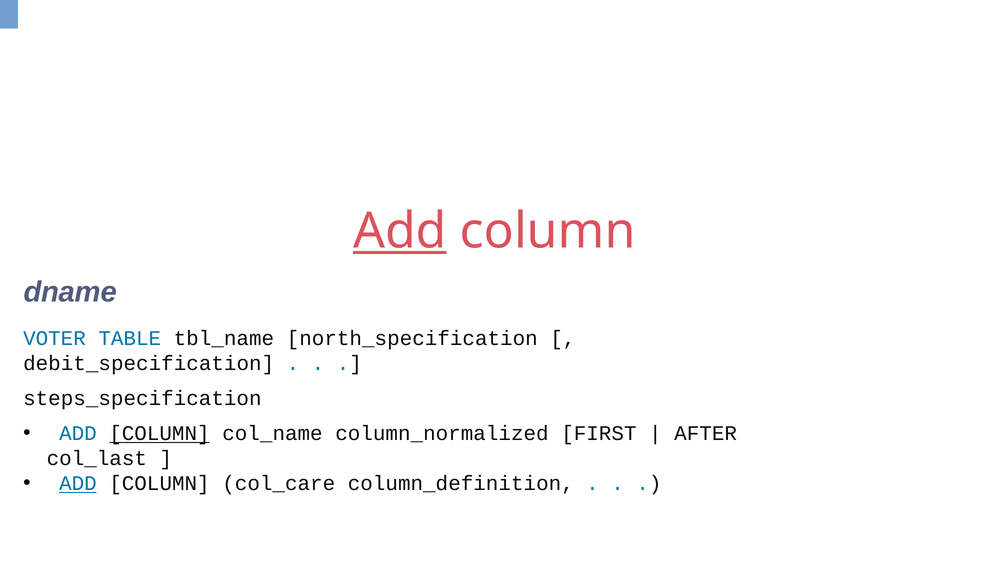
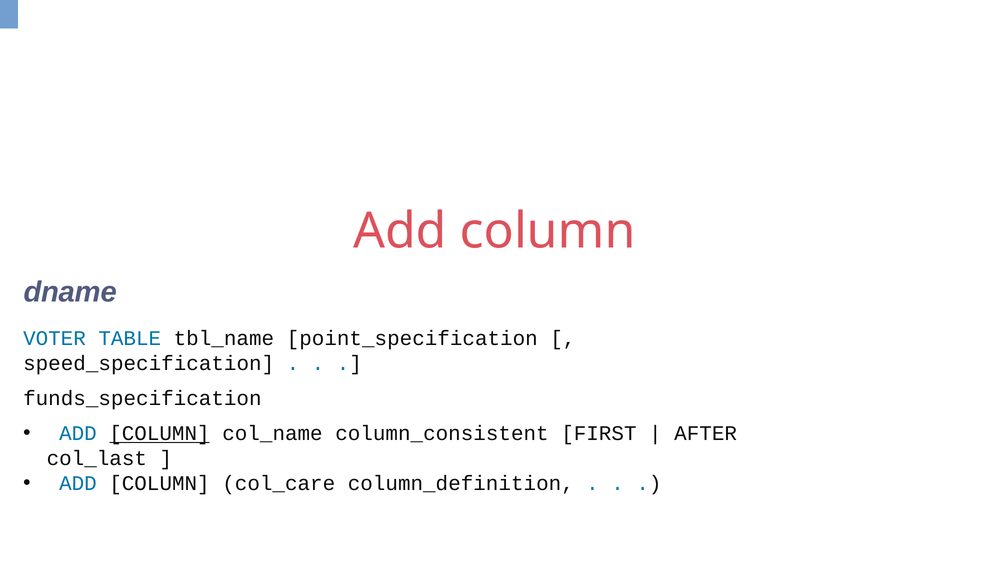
Add underline: present -> none (400, 231)
north_specification: north_specification -> point_specification (412, 339)
debit_specification: debit_specification -> speed_specification (149, 364)
steps_specification: steps_specification -> funds_specification (142, 399)
column_normalized: column_normalized -> column_consistent (442, 434)
ADD underline: present -> none (78, 484)
